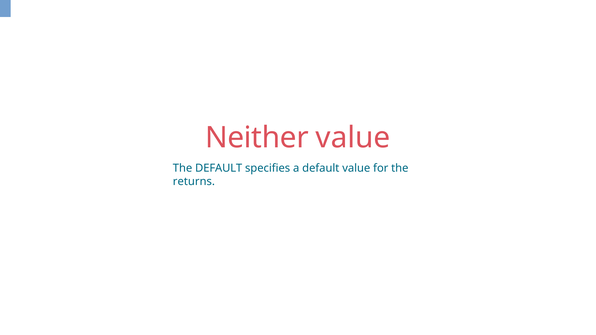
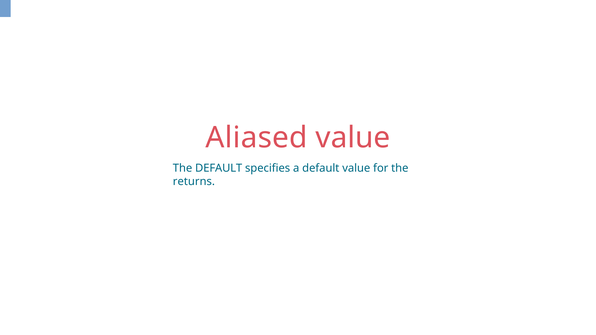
Neither: Neither -> Aliased (257, 138)
